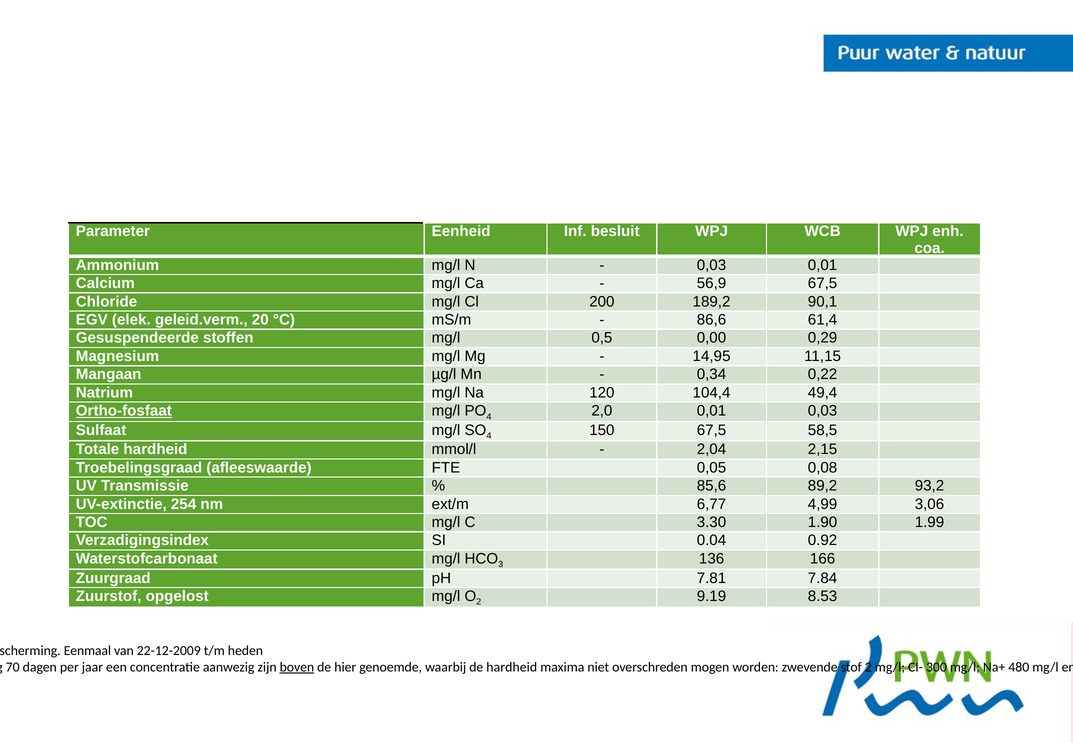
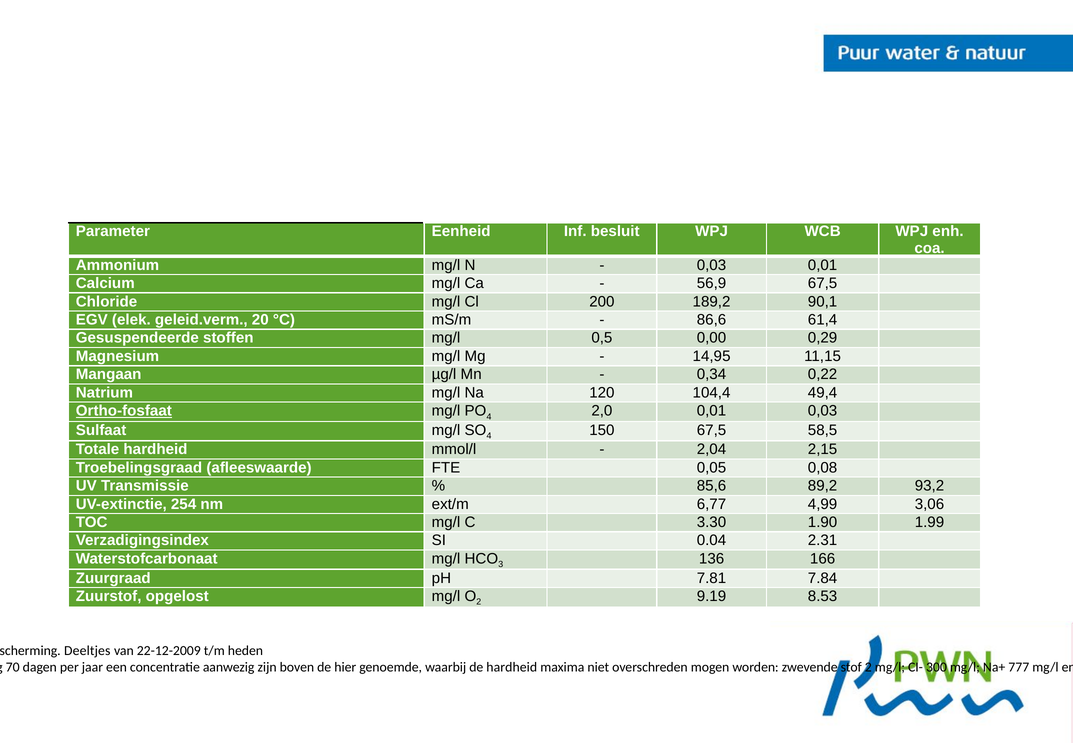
0.92: 0.92 -> 2.31 (823, 540)
Eenmaal: Eenmaal -> Deeltjes (87, 650)
boven underline: present -> none (297, 667)
480: 480 -> 777 (1019, 667)
